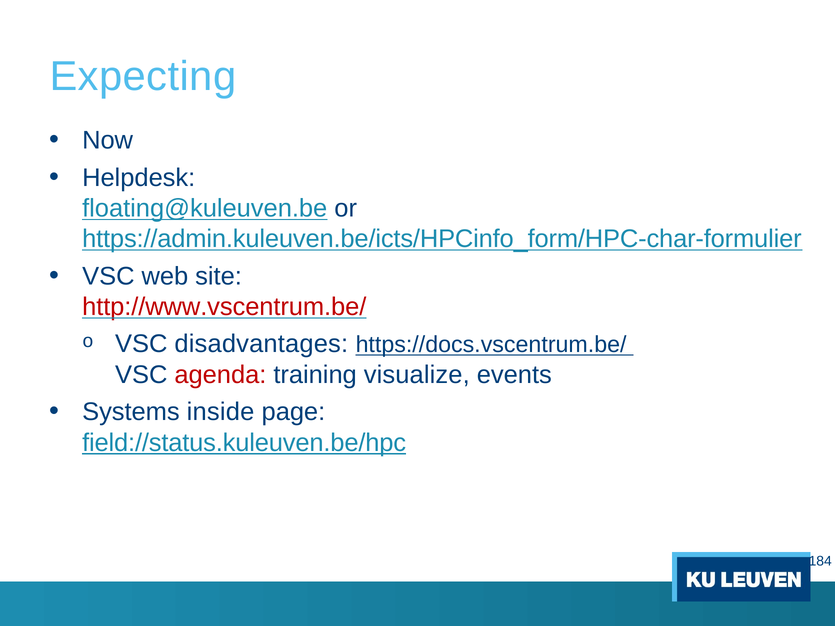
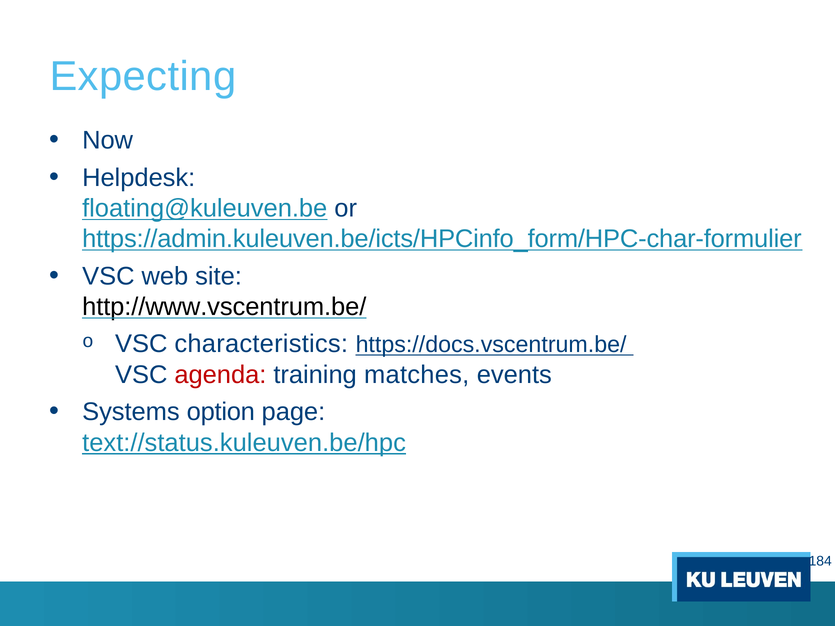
http://www.vscentrum.be/ colour: red -> black (224, 307)
disadvantages: disadvantages -> characteristics (261, 344)
visualize: visualize -> matches (417, 375)
inside: inside -> option (221, 412)
field://status.kuleuven.be/hpc: field://status.kuleuven.be/hpc -> text://status.kuleuven.be/hpc (244, 443)
